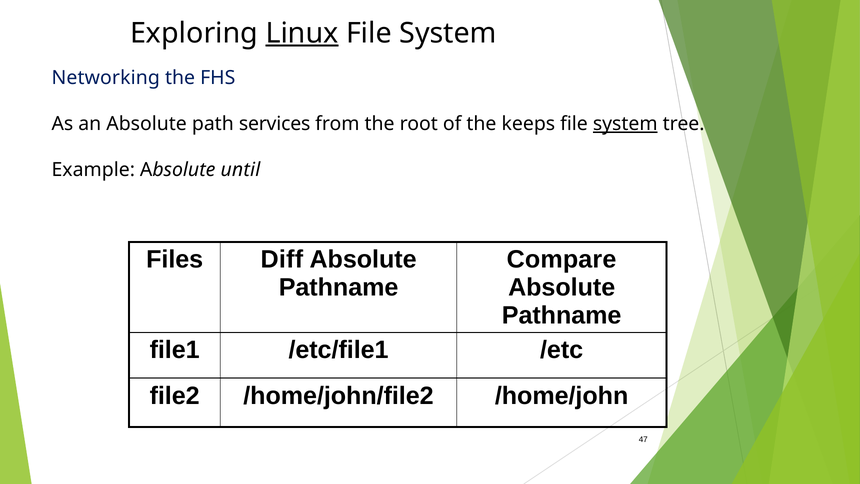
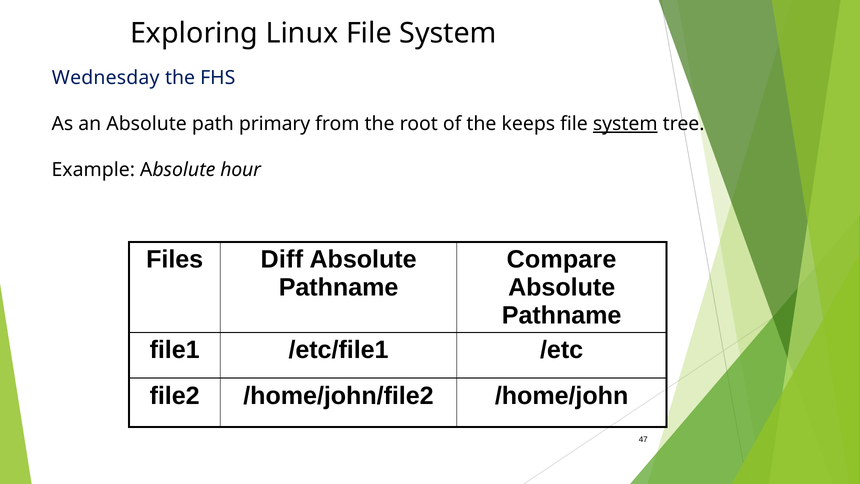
Linux underline: present -> none (302, 33)
Networking: Networking -> Wednesday (106, 78)
services: services -> primary (275, 124)
until: until -> hour (241, 170)
